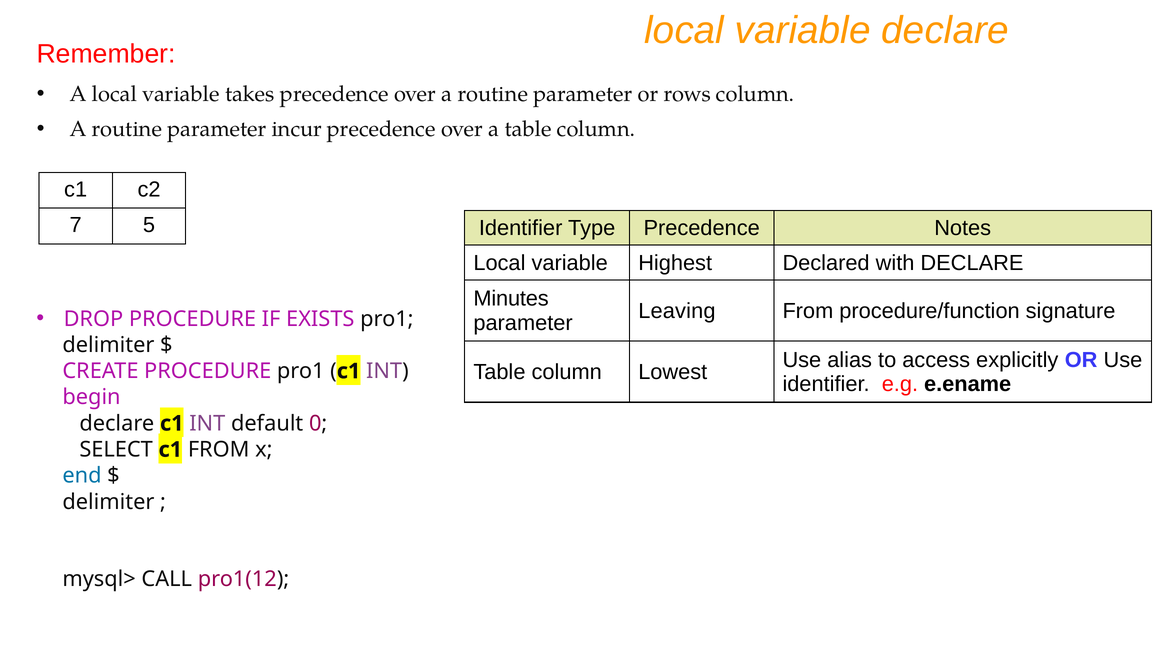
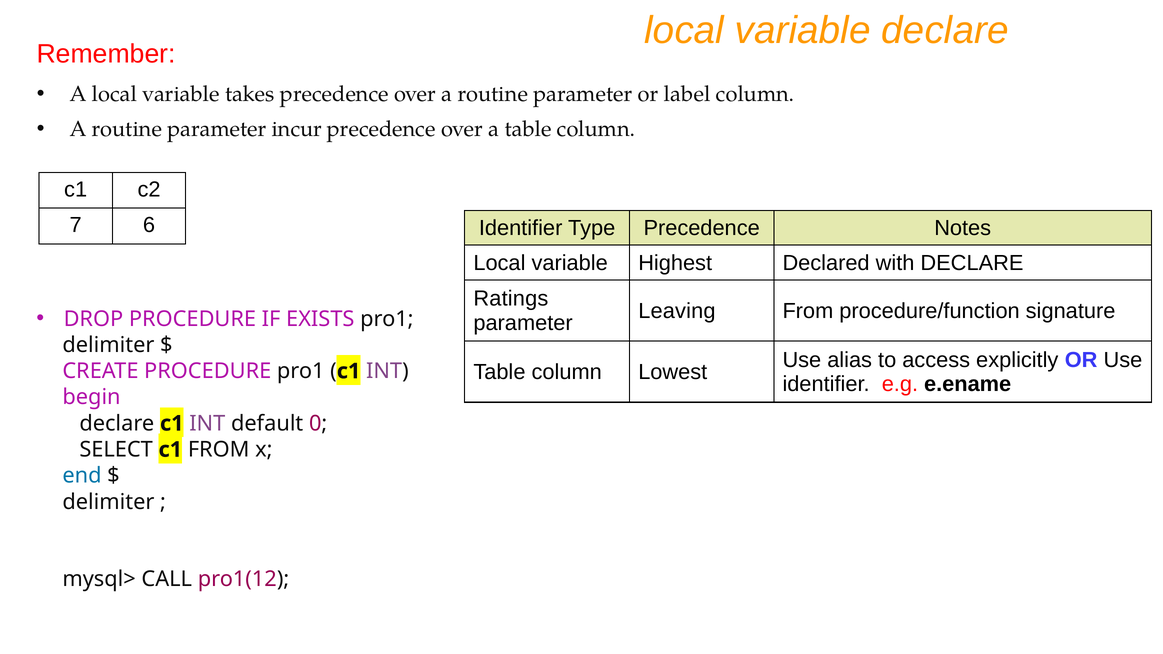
rows: rows -> label (687, 94)
5: 5 -> 6 (149, 225)
Minutes: Minutes -> Ratings (511, 299)
